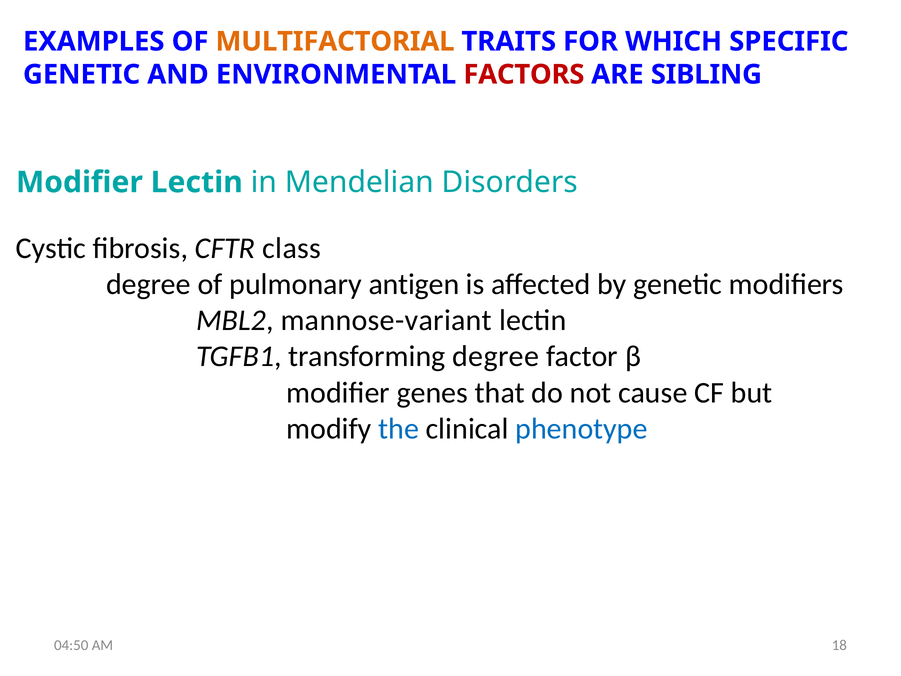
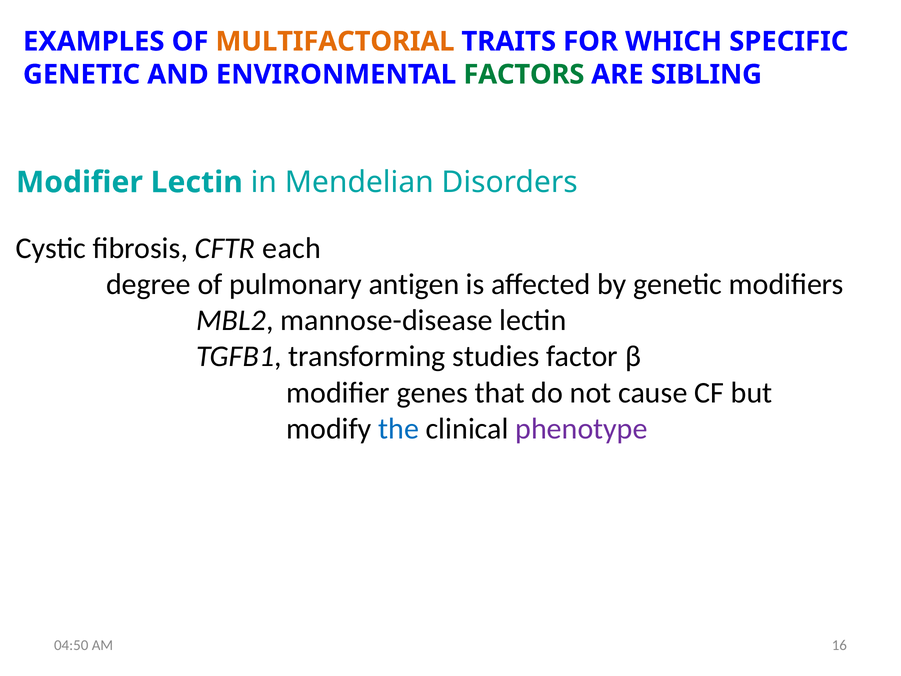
FACTORS colour: red -> green (524, 74)
class: class -> each (292, 248)
mannose-variant: mannose-variant -> mannose-disease (386, 320)
transforming degree: degree -> studies (496, 356)
phenotype colour: blue -> purple (581, 429)
18: 18 -> 16 (839, 645)
